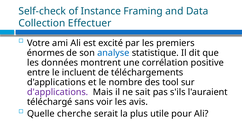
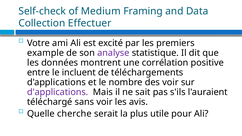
Instance: Instance -> Medium (101, 11)
énormes: énormes -> example (46, 53)
analyse colour: blue -> purple (113, 53)
des tool: tool -> voir (170, 82)
